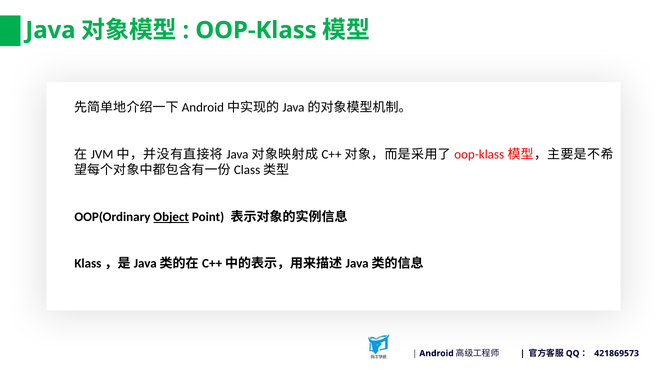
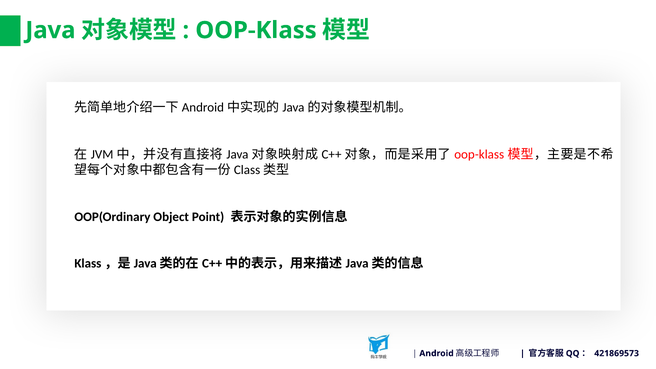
Object underline: present -> none (171, 217)
